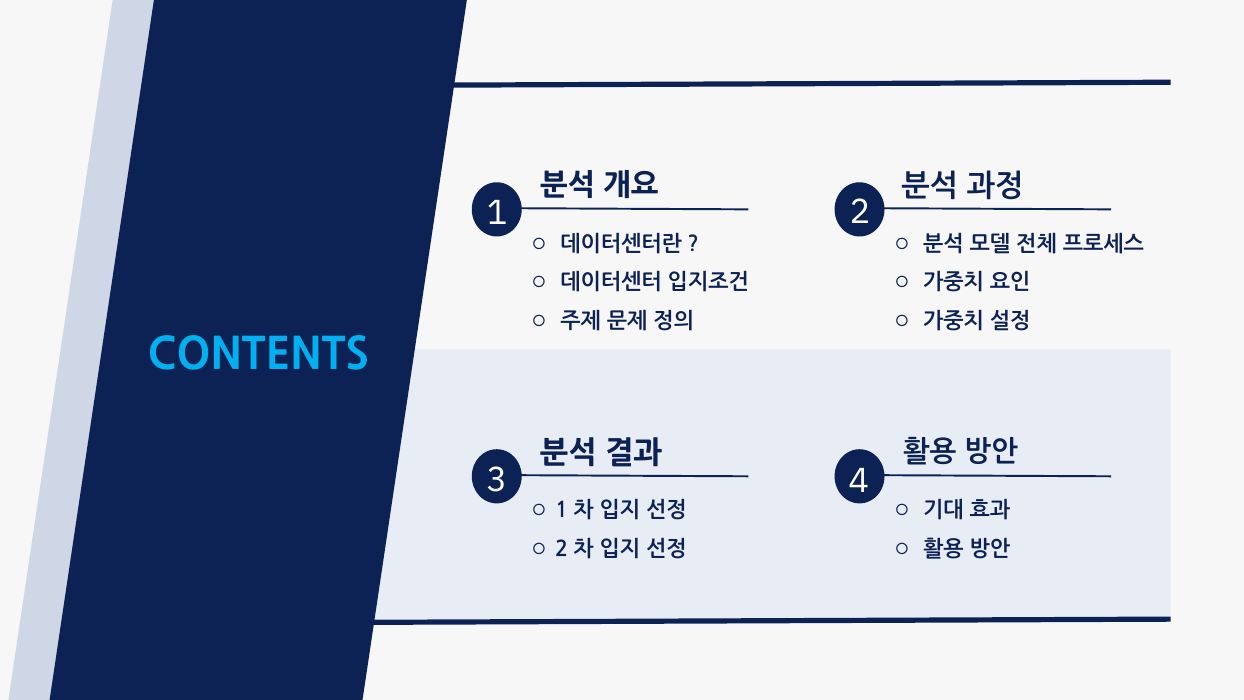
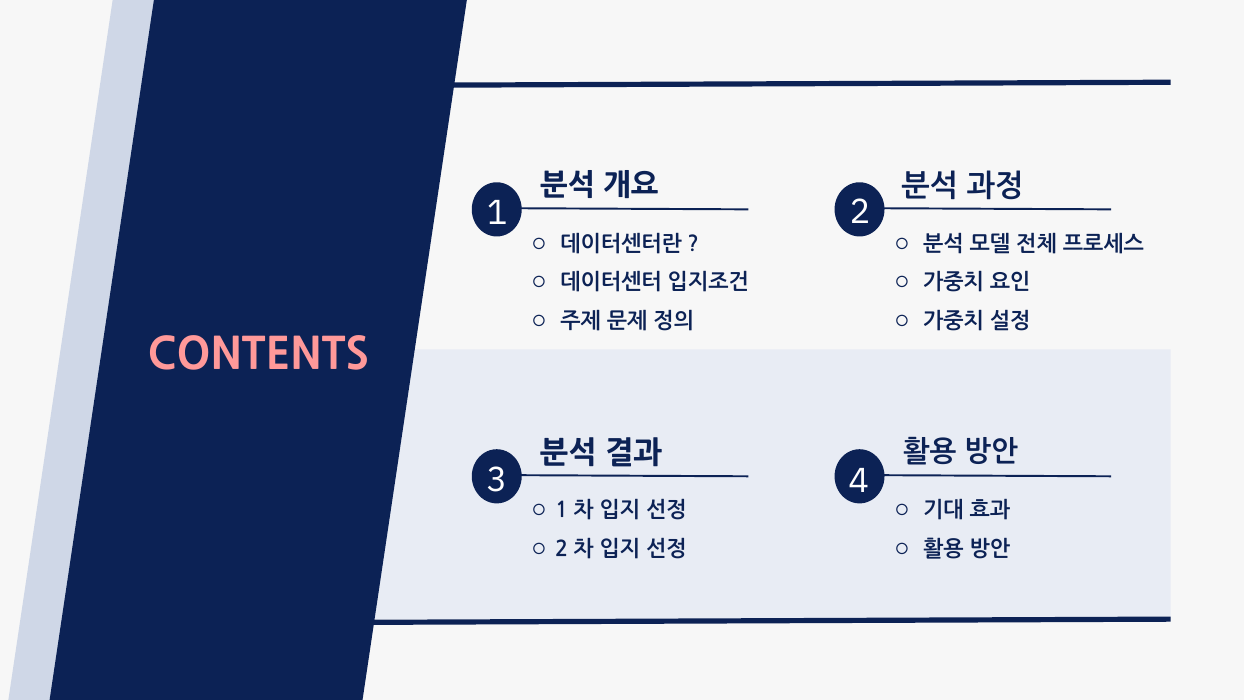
CONTENTS colour: light blue -> pink (258, 355)
